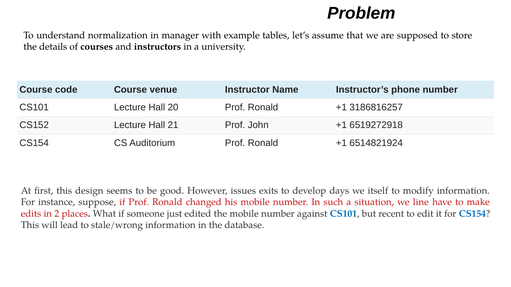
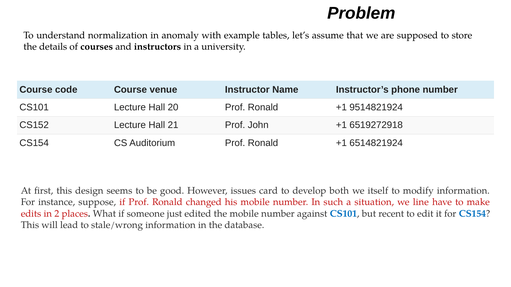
manager: manager -> anomaly (180, 35)
3186816257: 3186816257 -> 9514821924 (376, 107)
exits: exits -> card (269, 191)
days: days -> both (339, 191)
